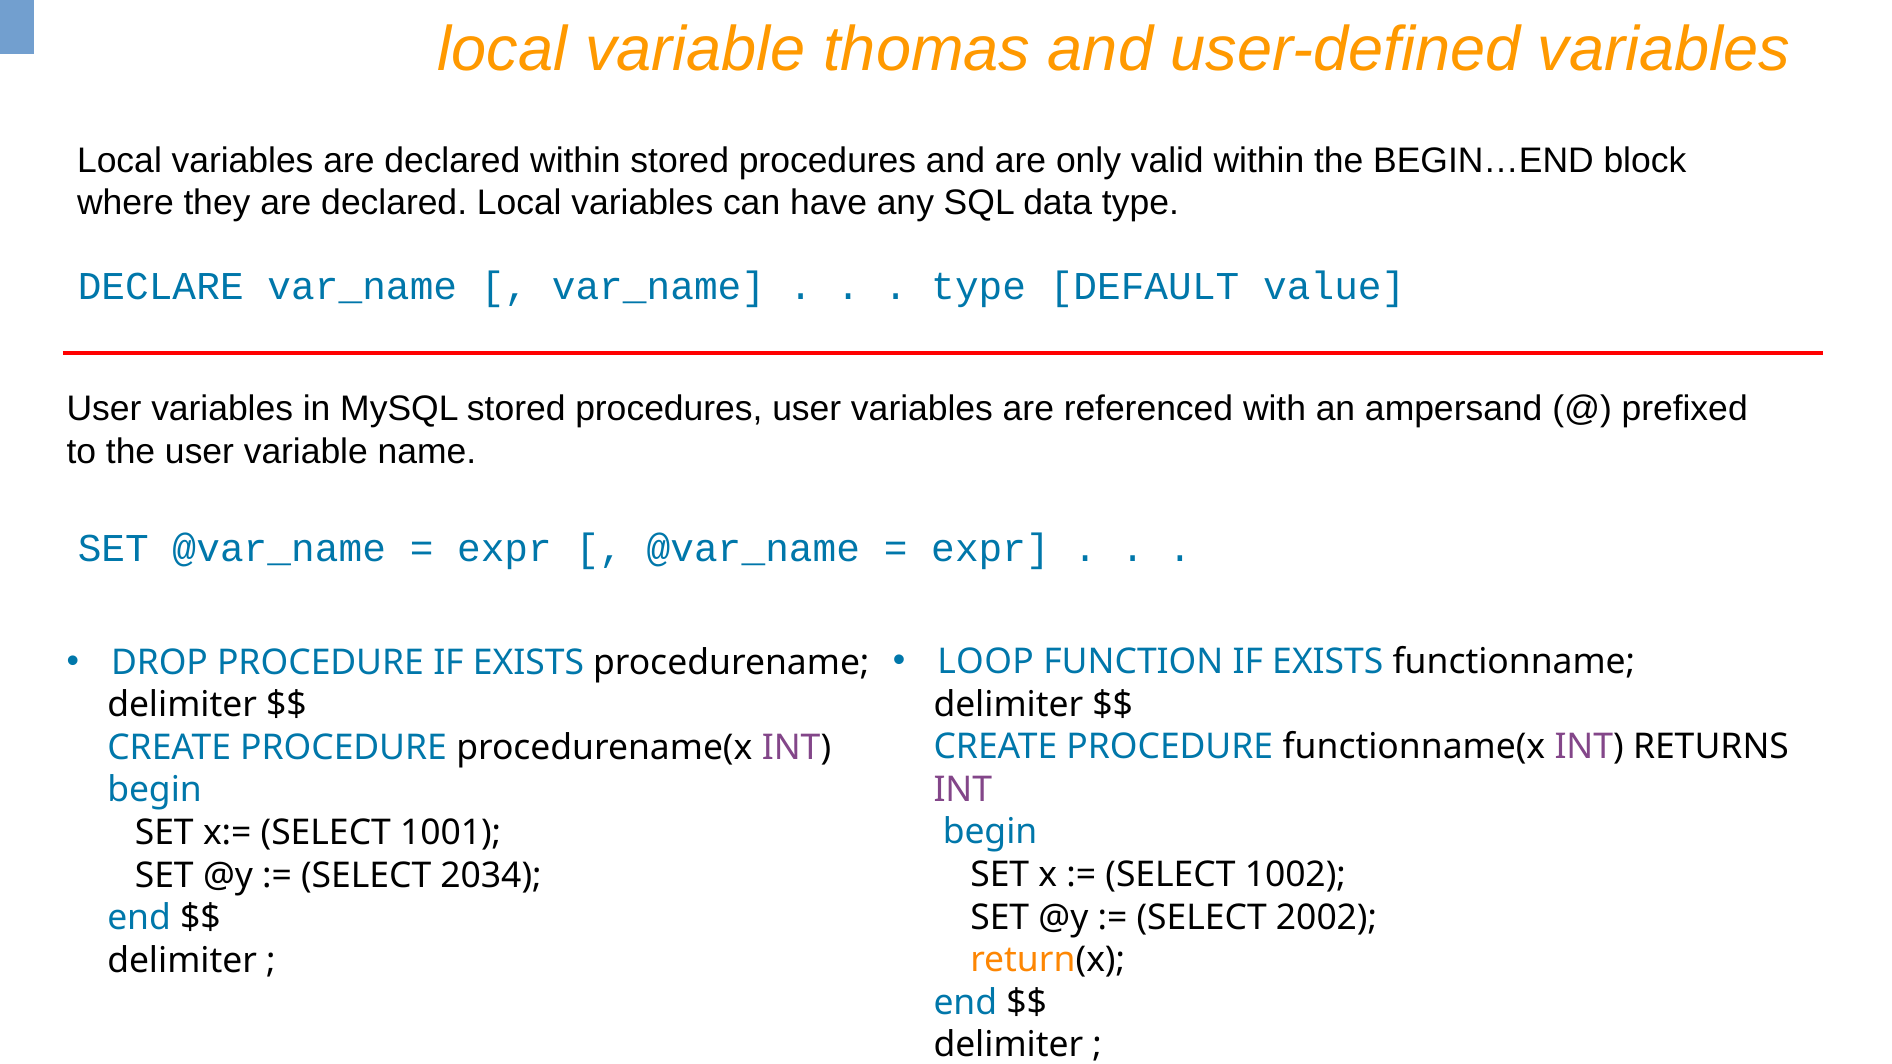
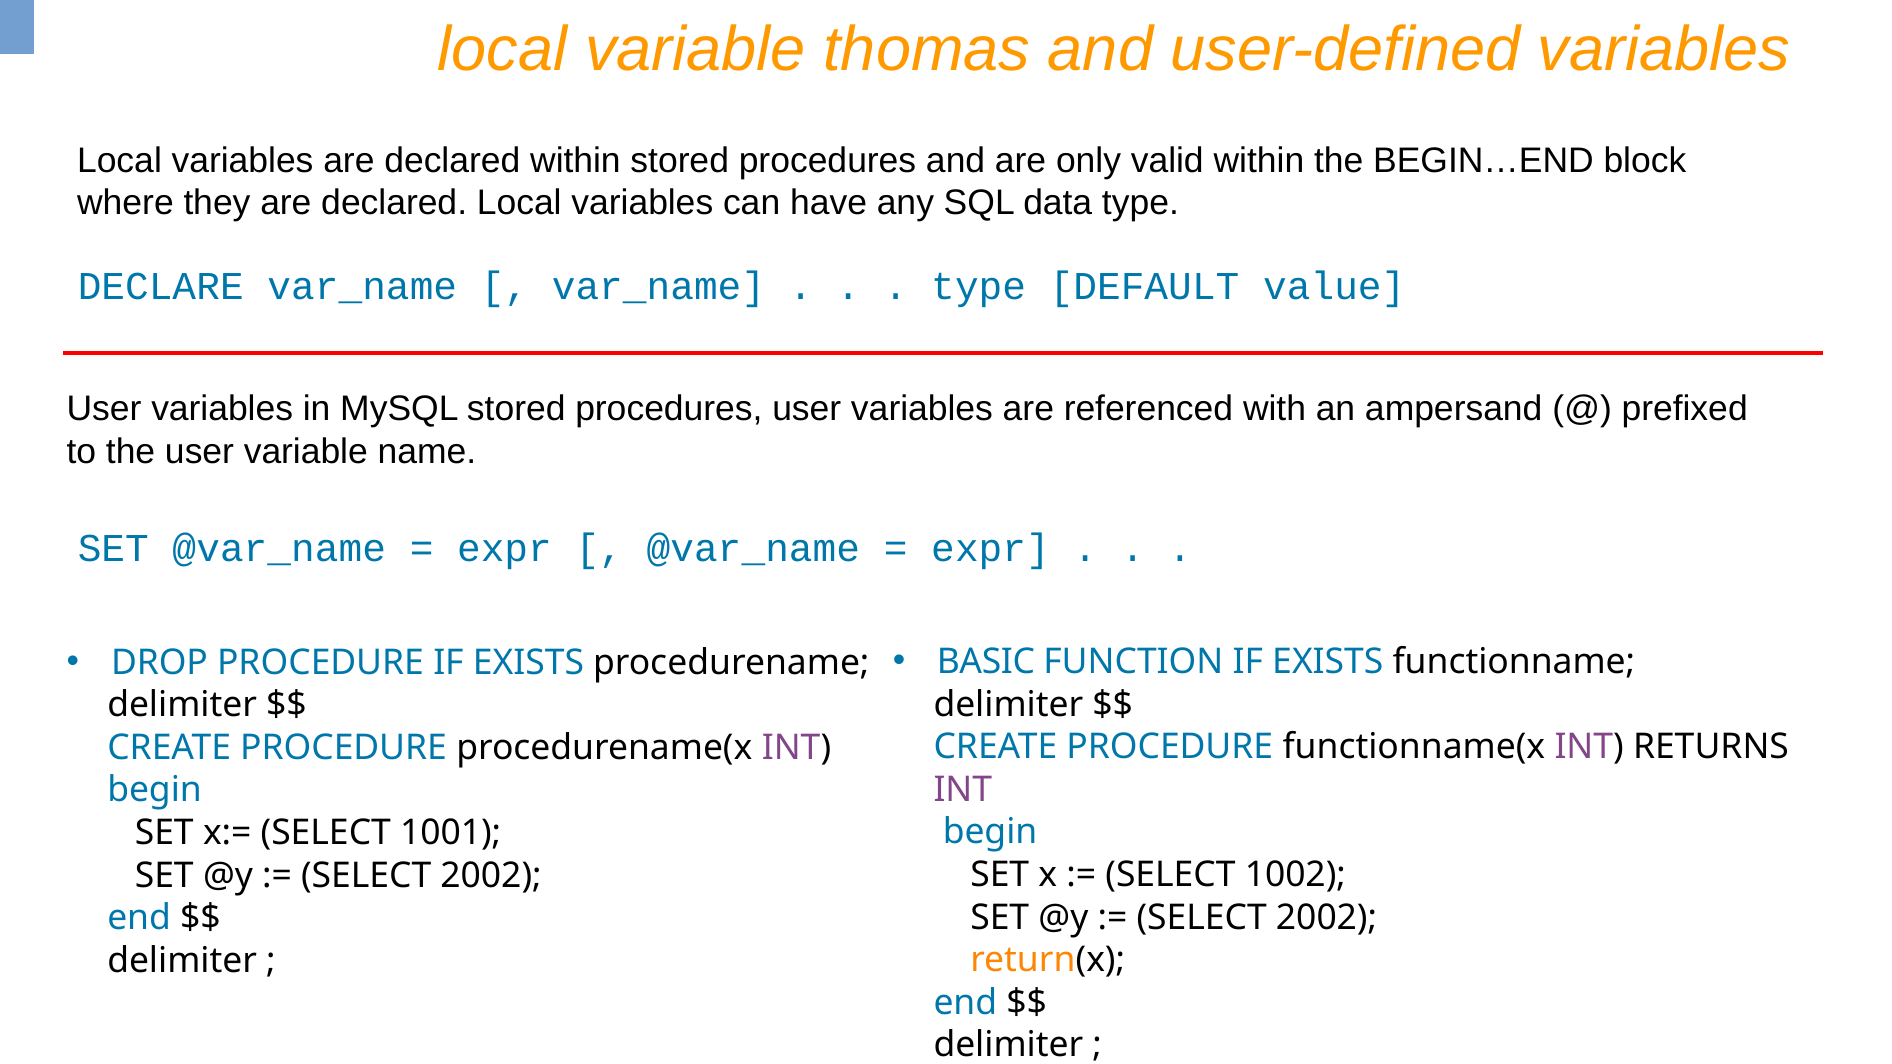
LOOP: LOOP -> BASIC (986, 662)
2034: 2034 -> 2002 (491, 876)
